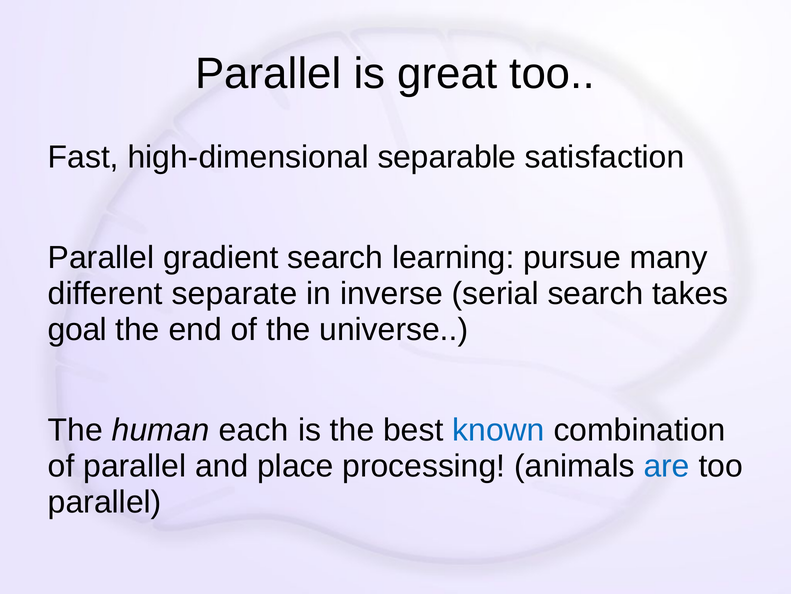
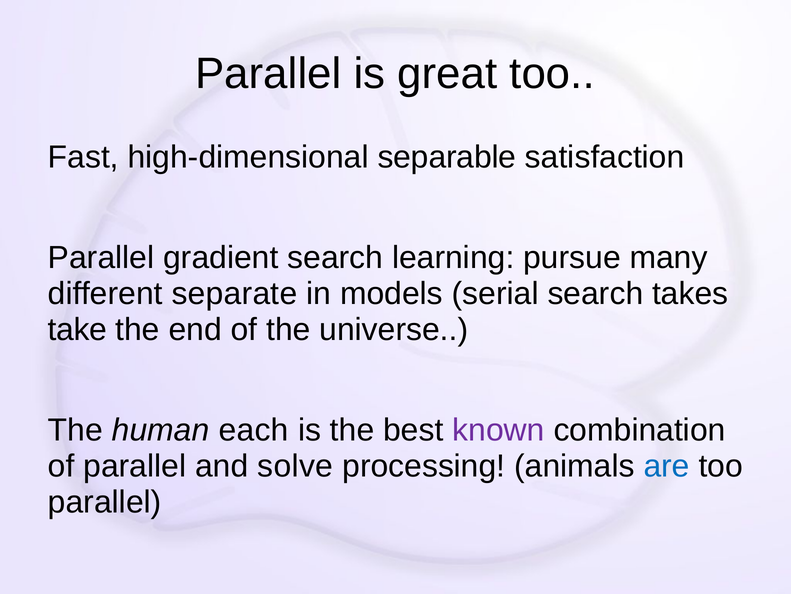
inverse: inverse -> models (392, 294)
goal: goal -> take (77, 330)
known colour: blue -> purple (498, 430)
place: place -> solve (295, 466)
